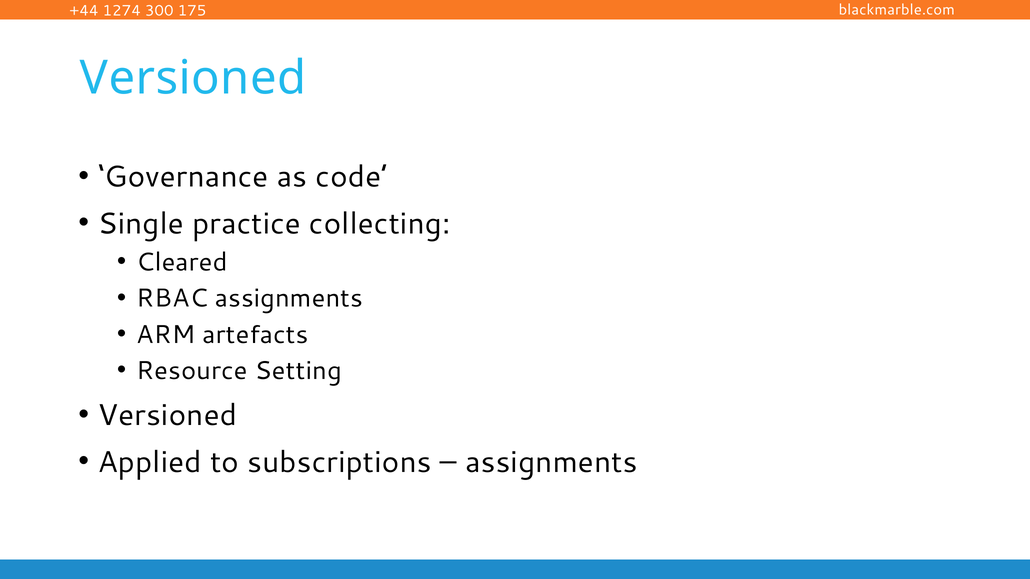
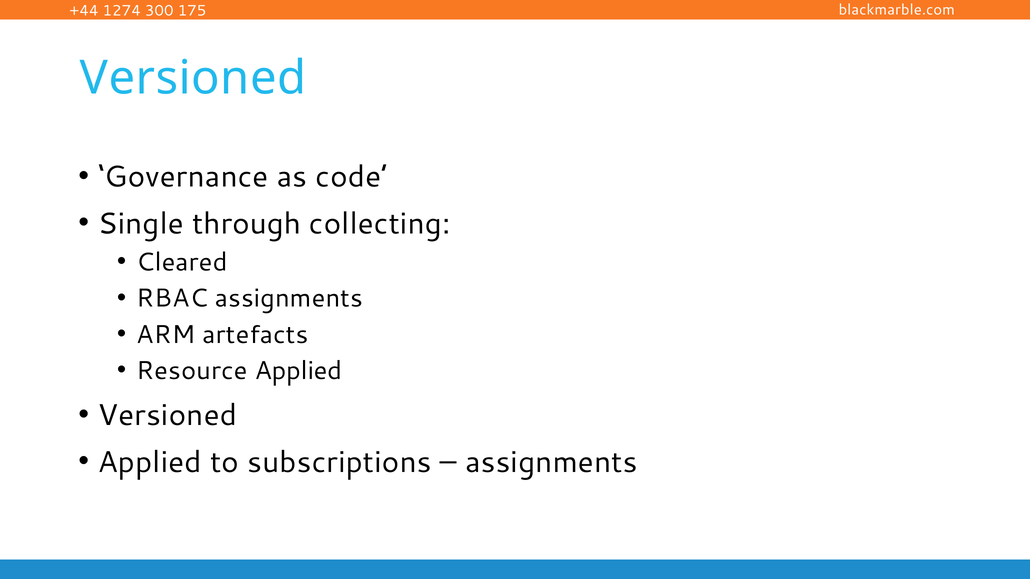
practice: practice -> through (247, 224)
Resource Setting: Setting -> Applied (298, 371)
